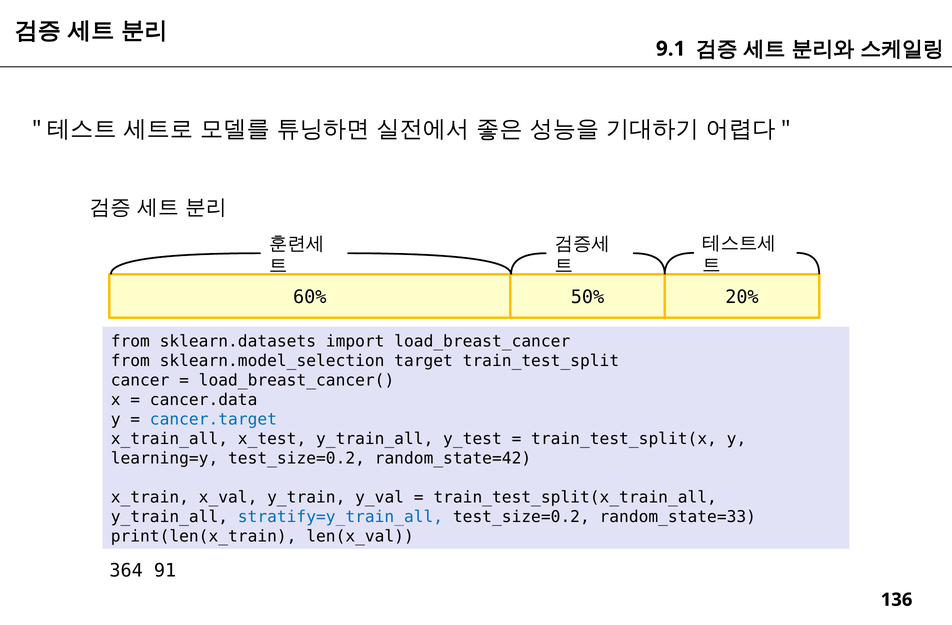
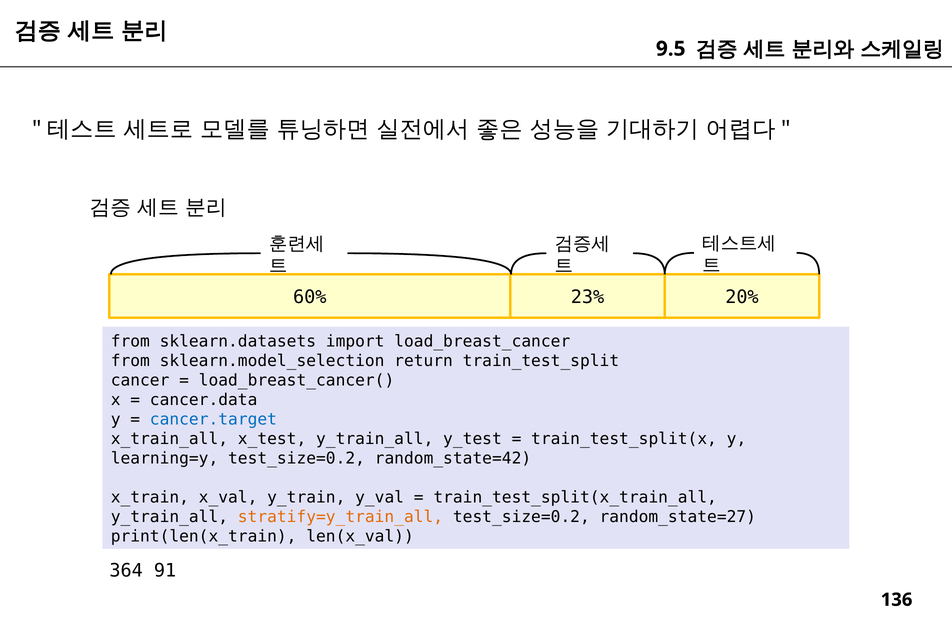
9.1: 9.1 -> 9.5 (671, 49)
50%: 50% -> 23% (588, 297)
target: target -> return (424, 361)
stratify=y_train_all colour: blue -> orange (340, 517)
random_state=33: random_state=33 -> random_state=27 (678, 517)
